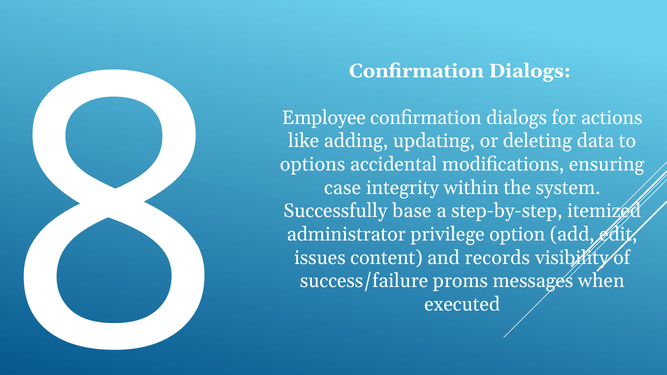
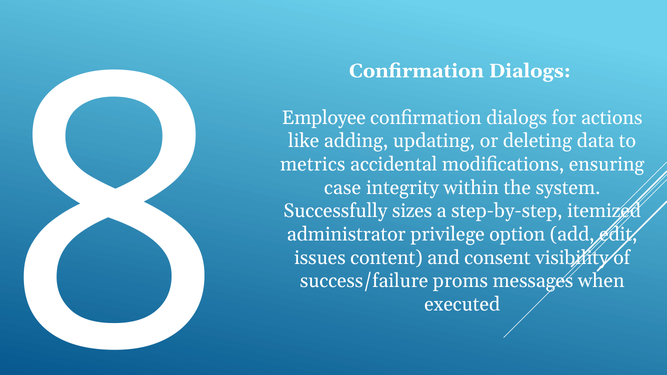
options: options -> metrics (313, 164)
base: base -> sizes (412, 211)
records: records -> consent (497, 258)
